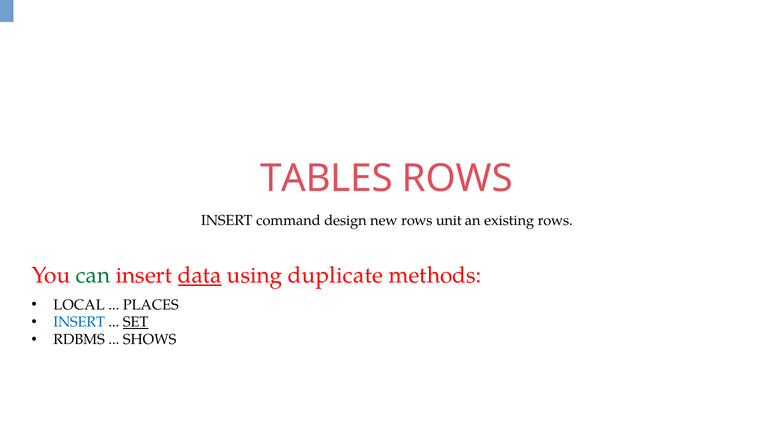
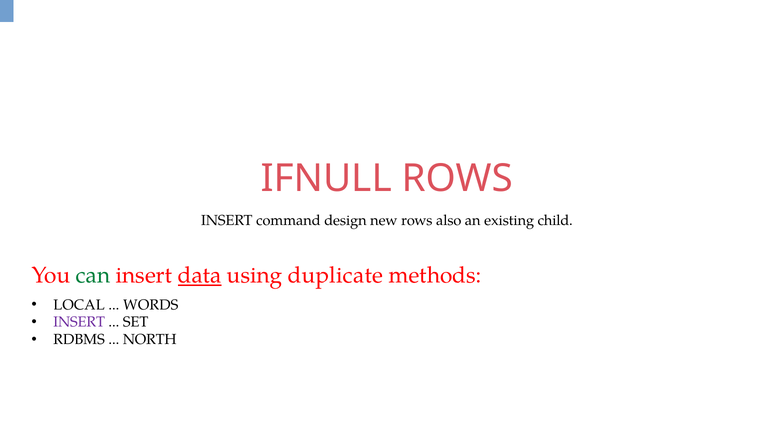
TABLES: TABLES -> IFNULL (326, 179)
unit: unit -> also (449, 221)
existing rows: rows -> child (555, 221)
PLACES: PLACES -> WORDS (151, 305)
INSERT colour: blue -> purple (79, 322)
SET underline: present -> none (136, 322)
SHOWS: SHOWS -> NORTH (150, 340)
